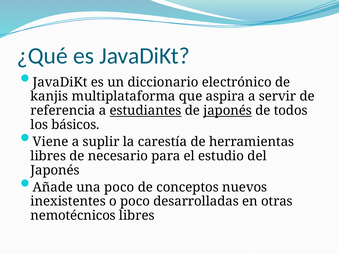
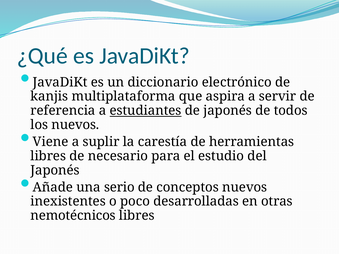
japonés underline: present -> none (228, 111)
los básicos: básicos -> nuevos (75, 125)
una poco: poco -> serio (119, 187)
